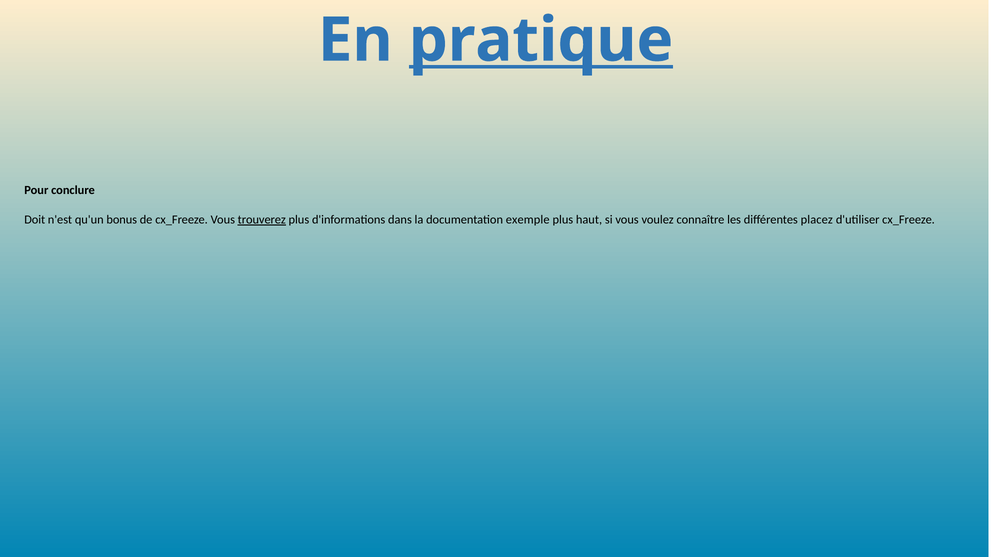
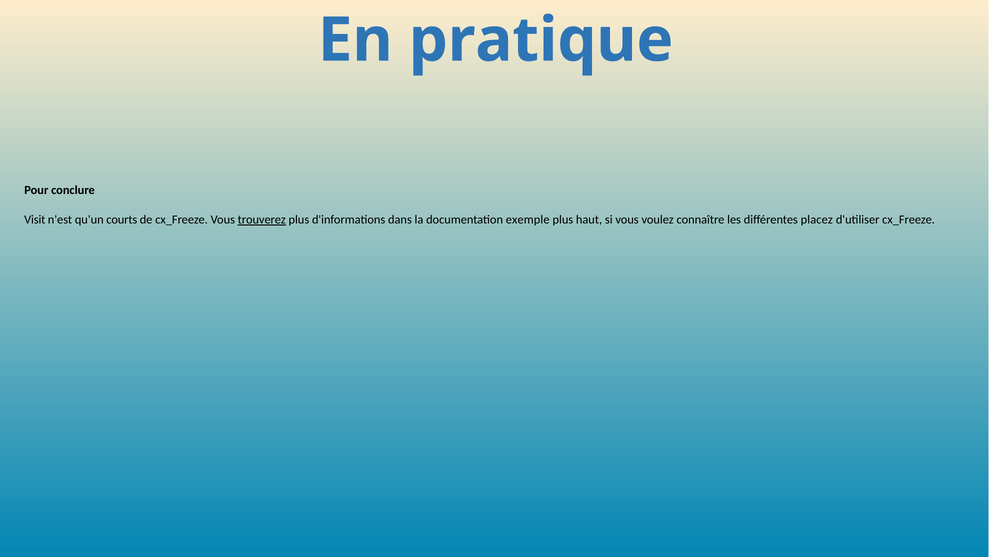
pratique underline: present -> none (541, 40)
Doit: Doit -> Visit (35, 220)
bonus: bonus -> courts (122, 220)
